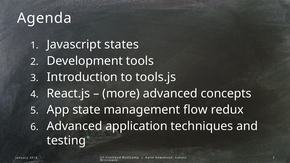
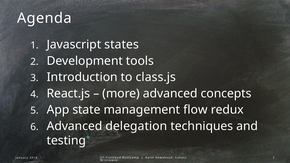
tools.js: tools.js -> class.js (156, 77)
application: application -> delegation (136, 126)
